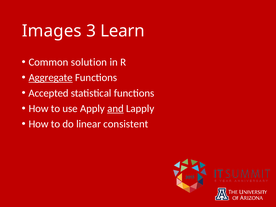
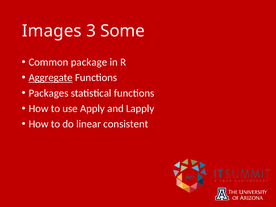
Learn: Learn -> Some (123, 31)
solution: solution -> package (89, 62)
Accepted: Accepted -> Packages (49, 93)
and underline: present -> none (115, 109)
